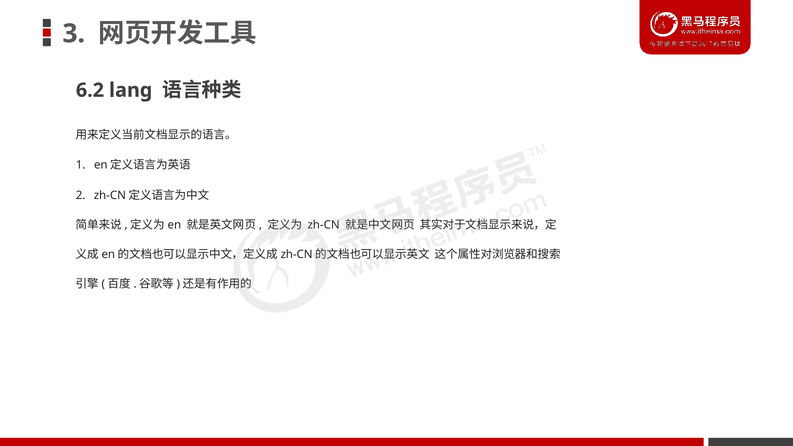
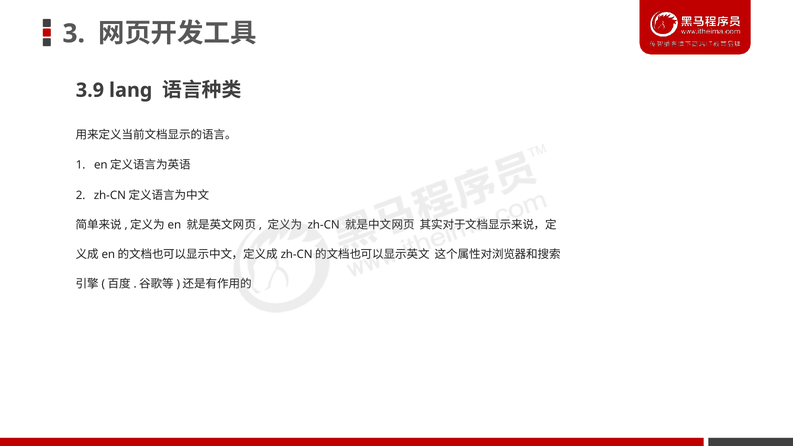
6.2: 6.2 -> 3.9 (90, 90)
